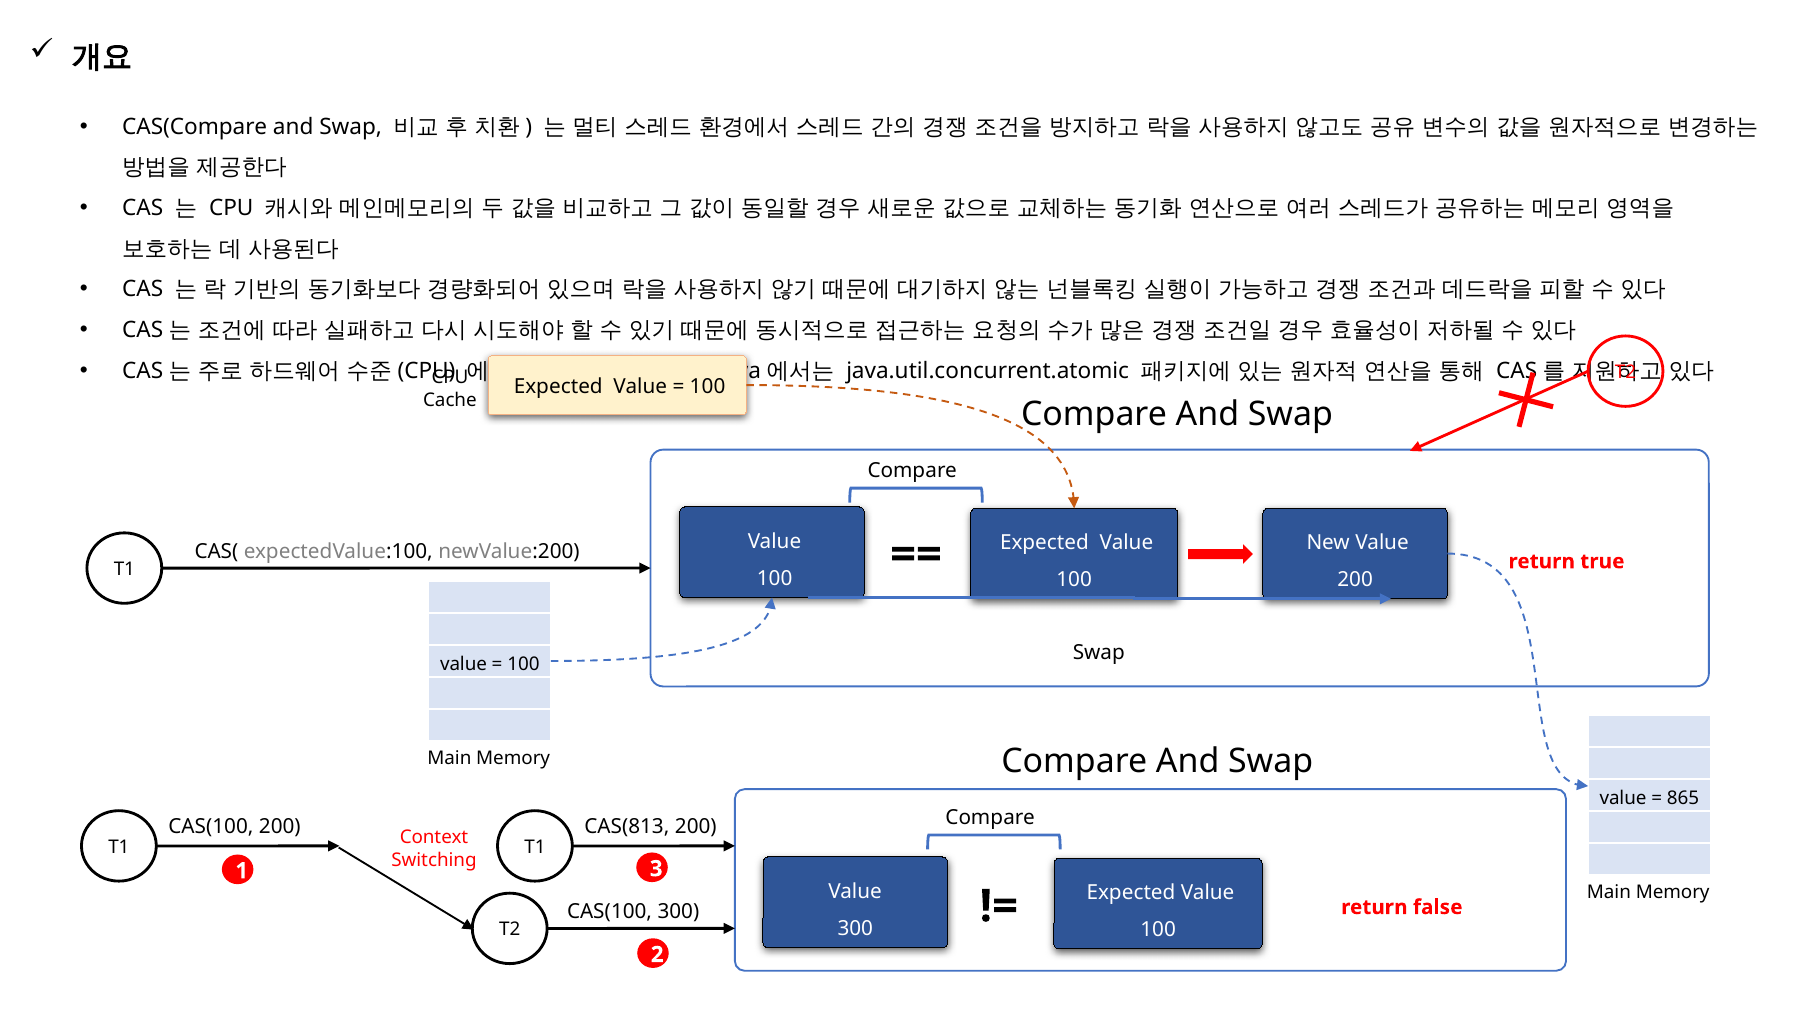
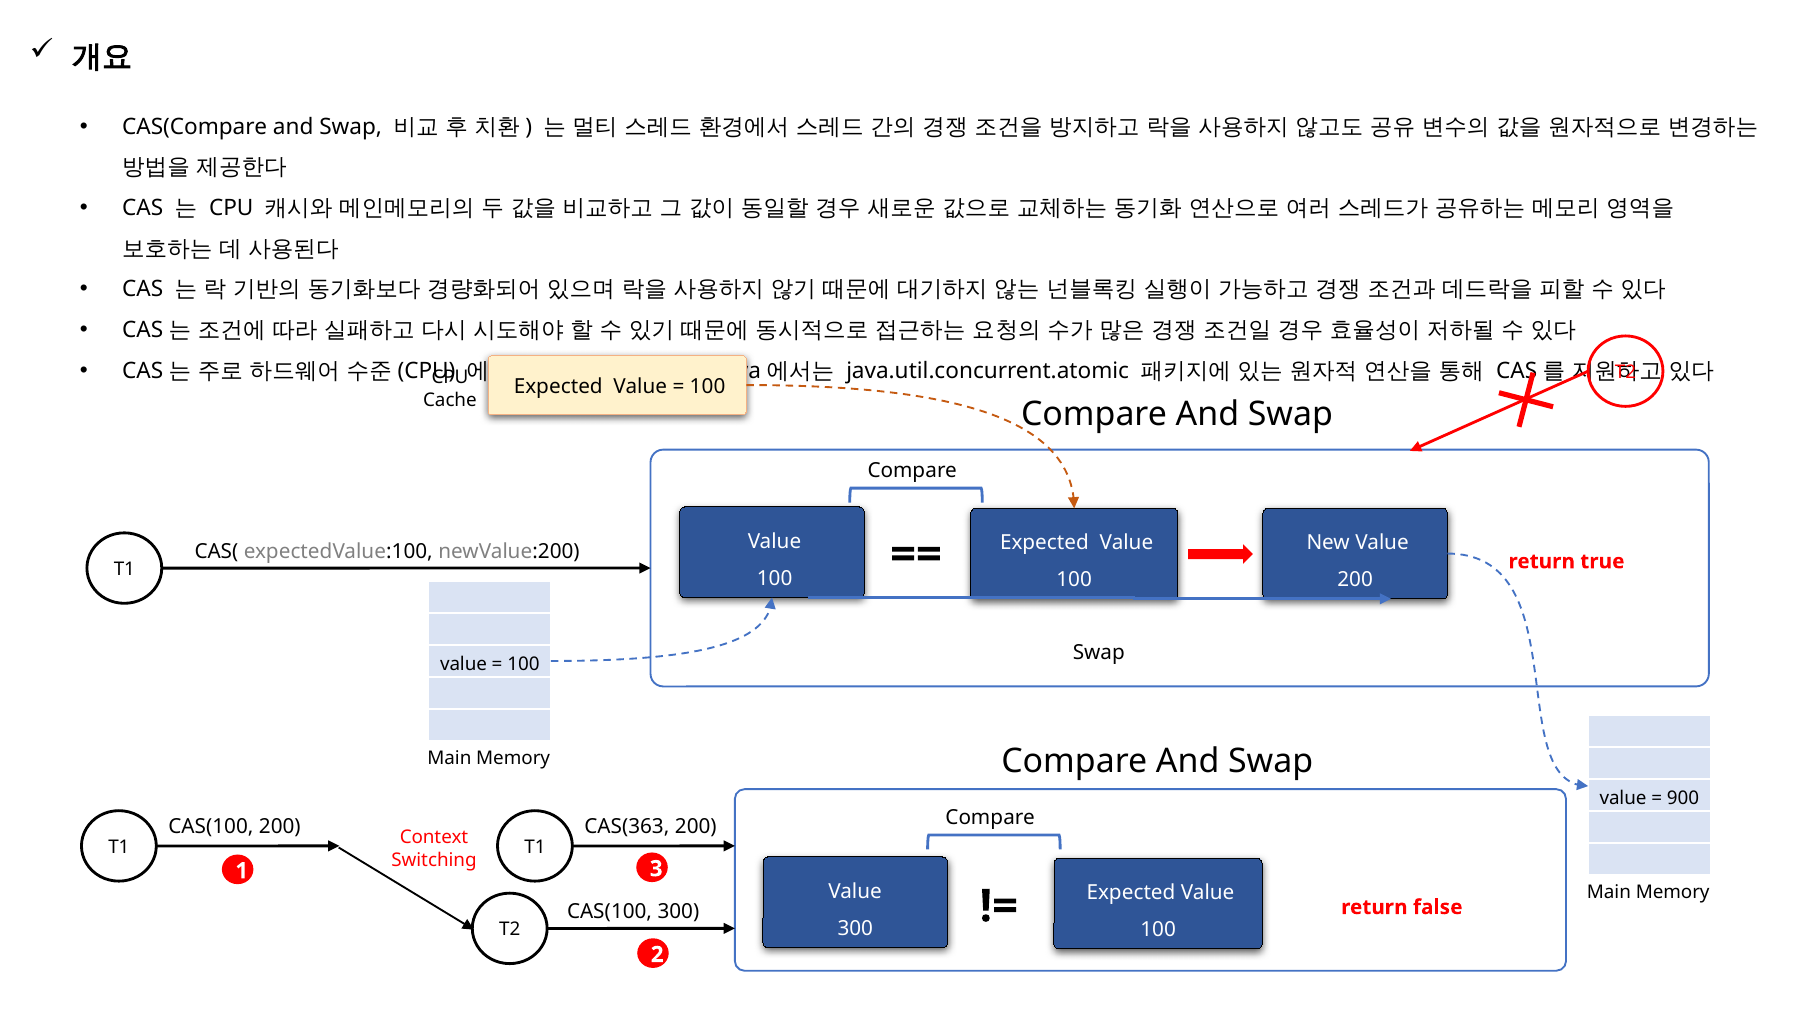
865: 865 -> 900 (1683, 798)
CAS(813: CAS(813 -> CAS(363 (627, 827)
